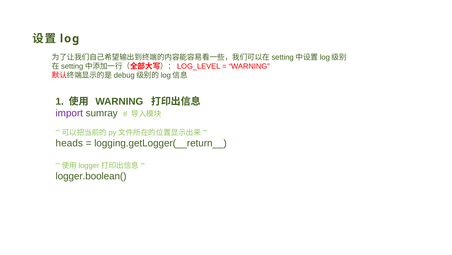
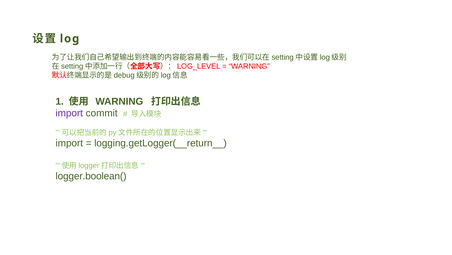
sumray: sumray -> commit (102, 113)
heads: heads -> import (69, 143)
